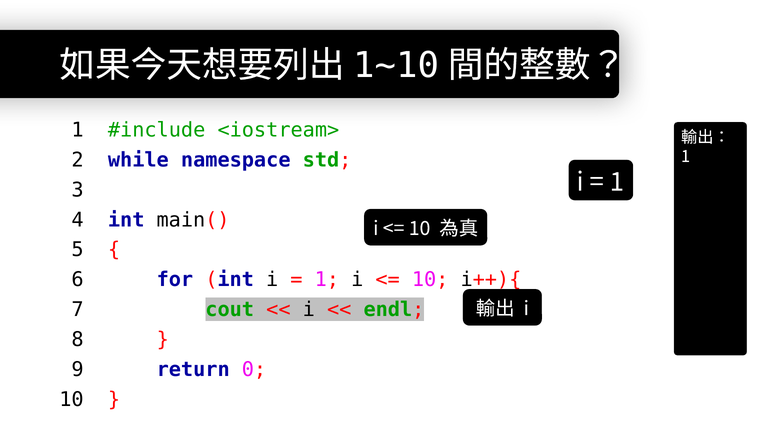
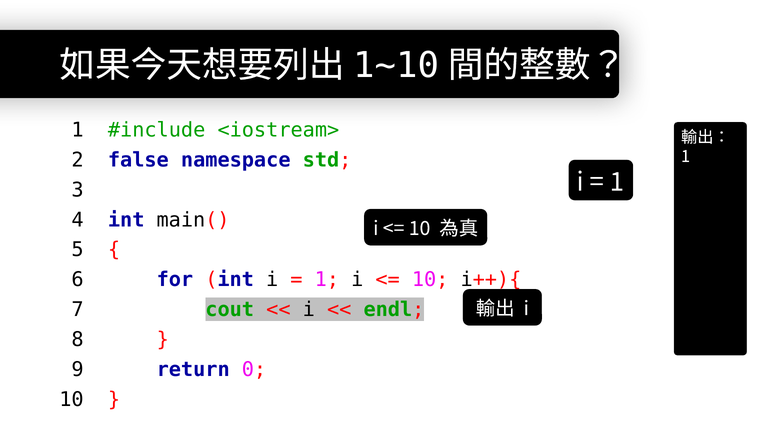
while: while -> false (138, 160)
